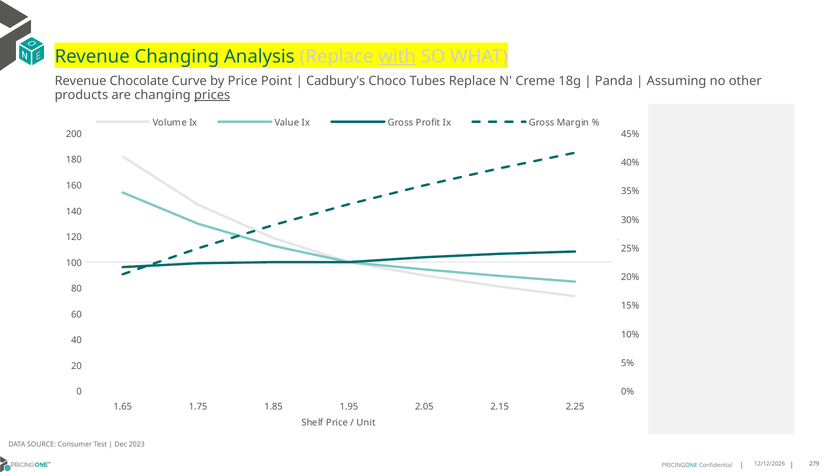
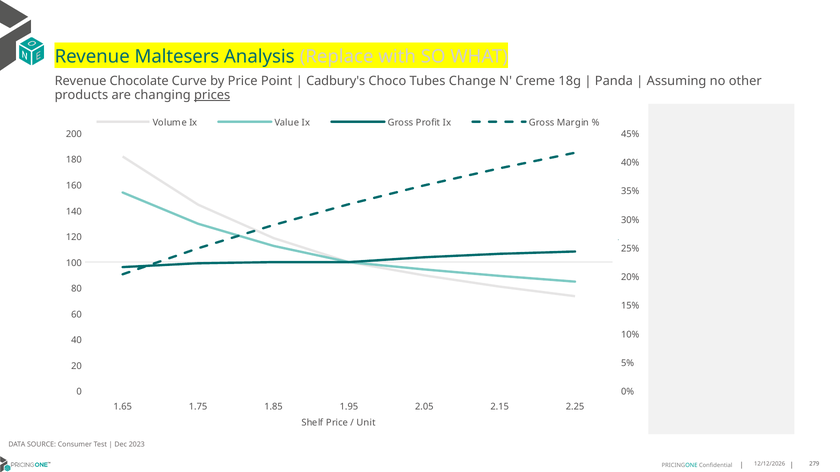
Revenue Changing: Changing -> Maltesers (177, 56)
with underline: present -> none (397, 56)
Tubes Replace: Replace -> Change (472, 81)
